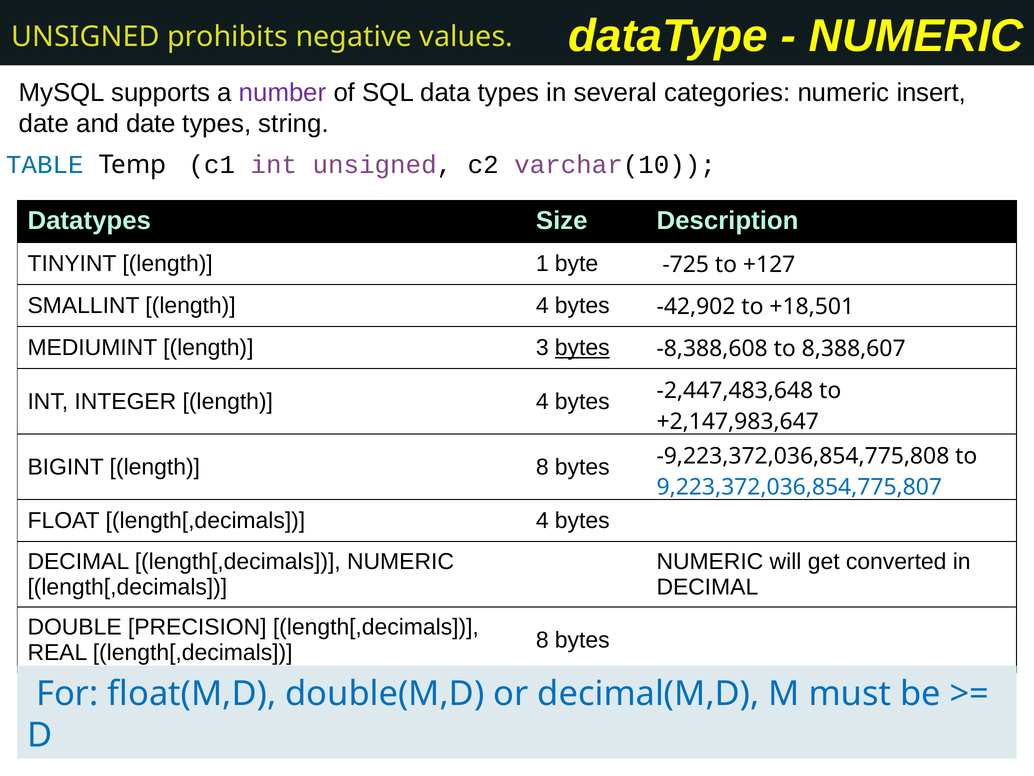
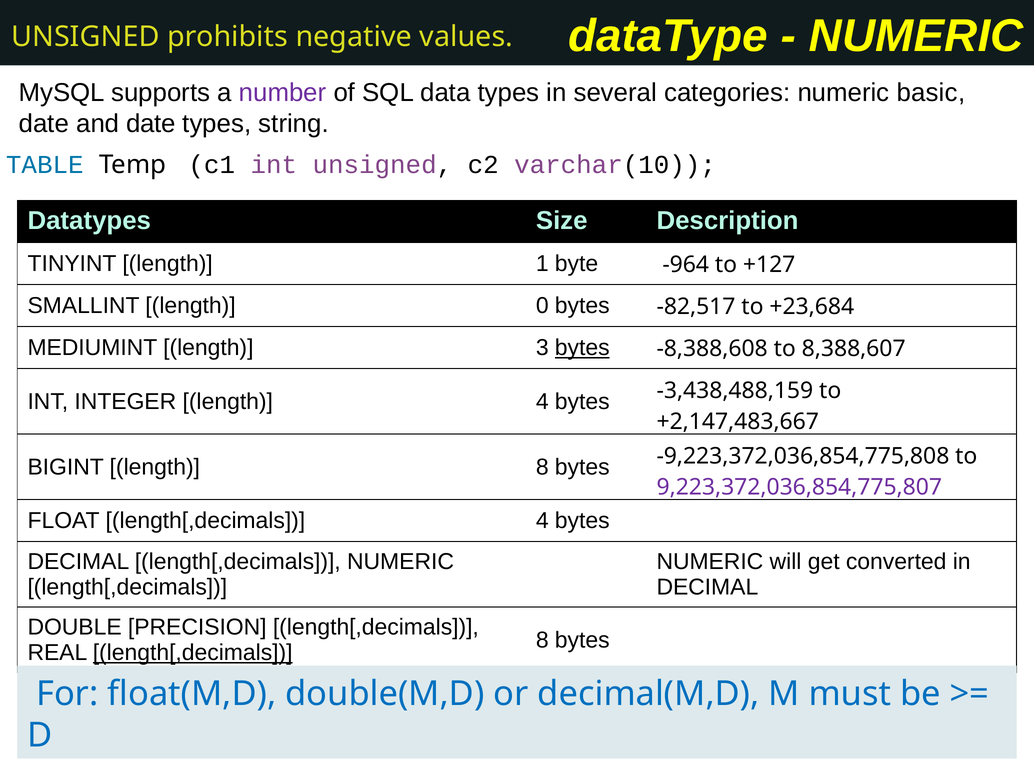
insert: insert -> basic (931, 93)
-725: -725 -> -964 (686, 265)
SMALLINT length 4: 4 -> 0 (542, 306)
-42,902: -42,902 -> -82,517 (696, 307)
+18,501: +18,501 -> +23,684 (812, 307)
-2,447,483,648: -2,447,483,648 -> -3,438,488,159 (735, 390)
+2,147,983,647: +2,147,983,647 -> +2,147,483,667 (738, 421)
9,223,372,036,854,775,807 colour: blue -> purple (799, 487)
length[,decimals underline: none -> present (193, 652)
